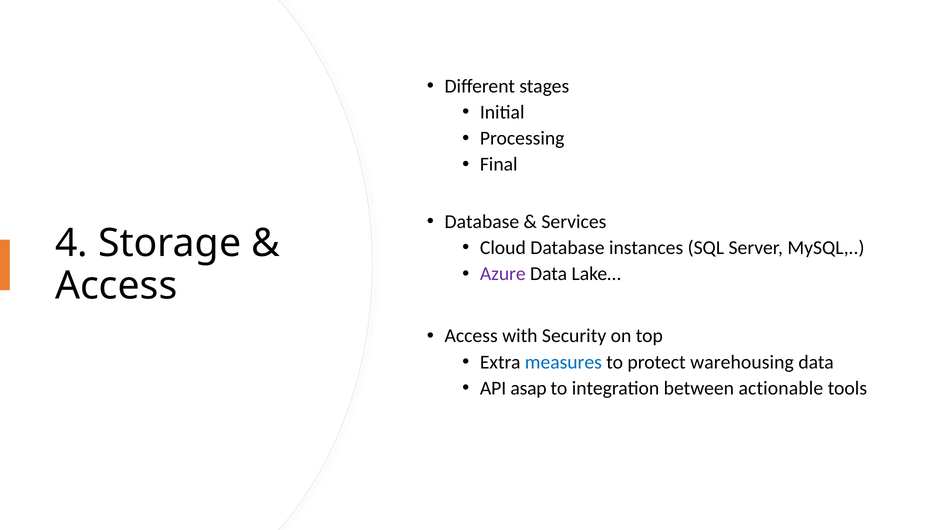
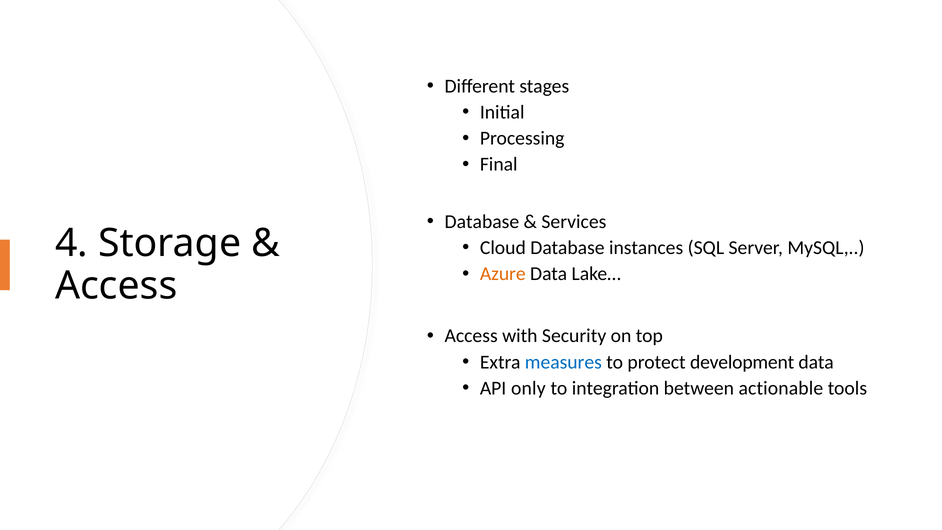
Azure colour: purple -> orange (503, 274)
warehousing: warehousing -> development (742, 362)
asap: asap -> only (528, 388)
